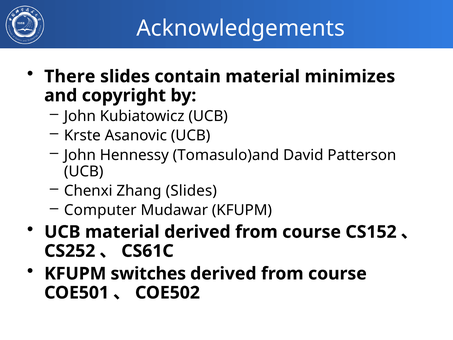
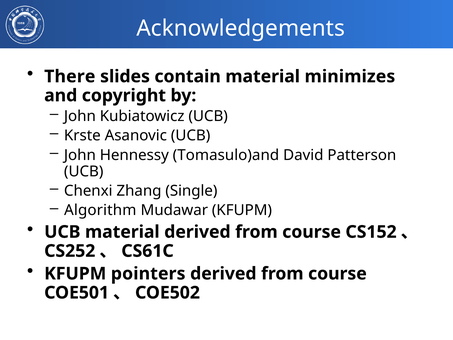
Zhang Slides: Slides -> Single (191, 191)
Computer: Computer -> Algorithm (100, 210)
switches: switches -> pointers (148, 273)
